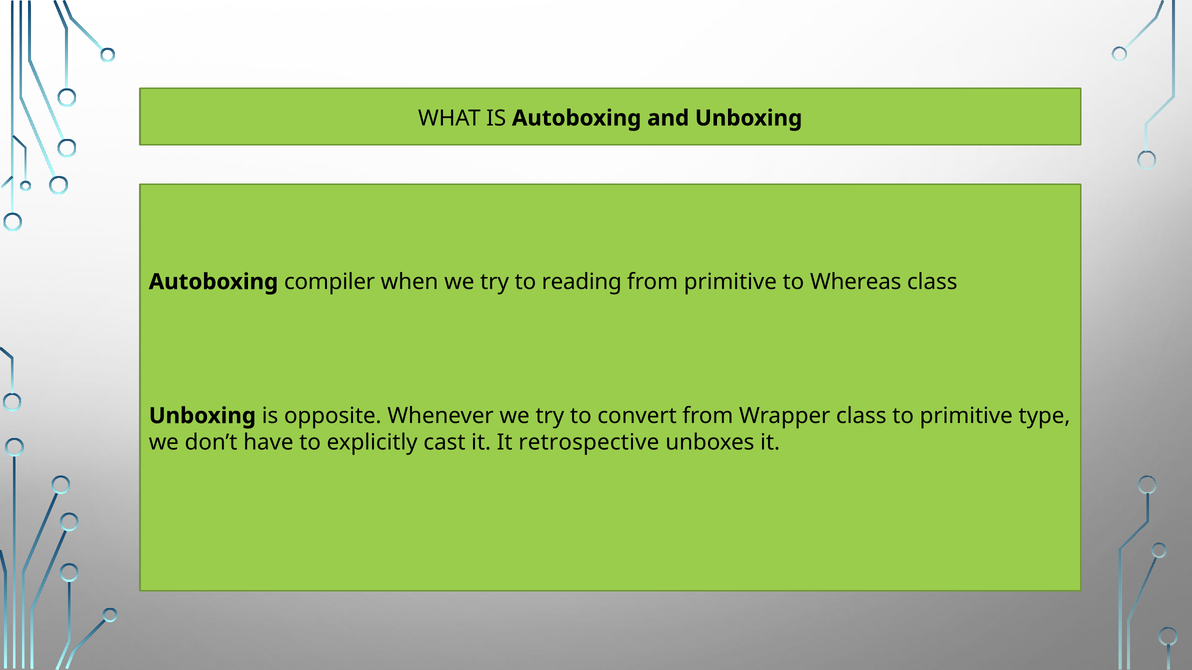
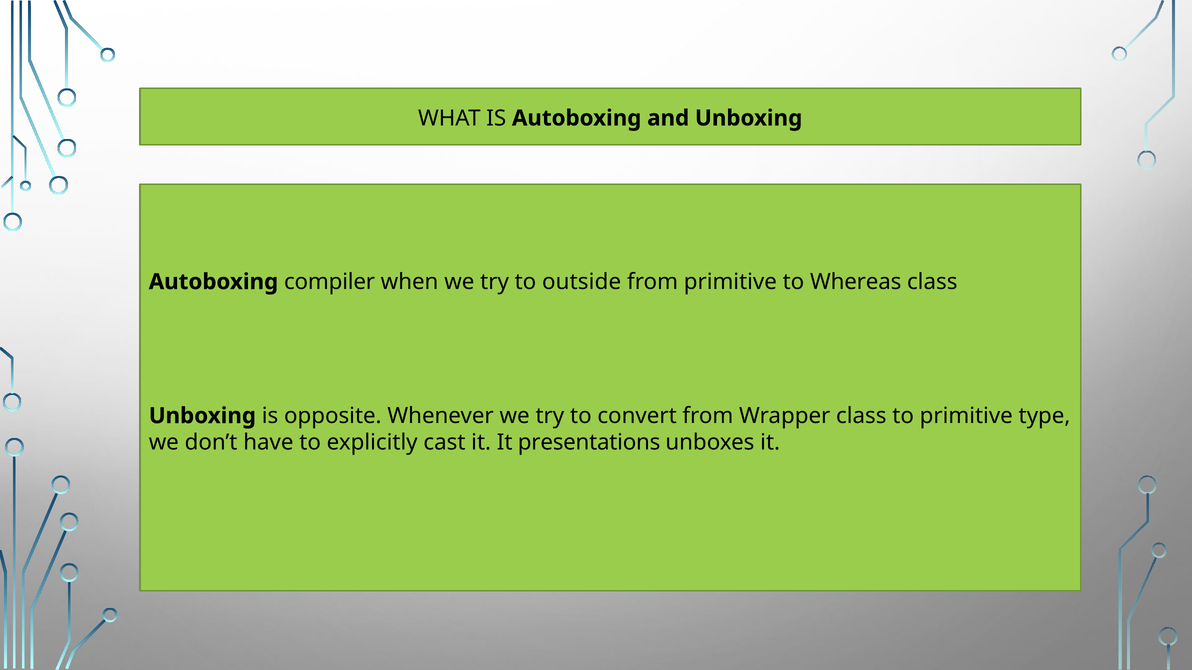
reading: reading -> outside (582, 282)
retrospective: retrospective -> presentations (589, 443)
